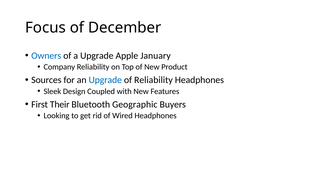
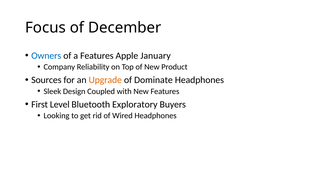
a Upgrade: Upgrade -> Features (97, 56)
Upgrade colour: blue -> orange (105, 80)
of Reliability: Reliability -> Dominate (153, 80)
Their: Their -> Level (60, 104)
Geographic: Geographic -> Exploratory (135, 104)
